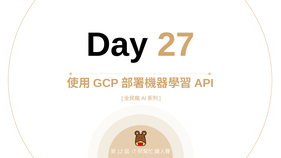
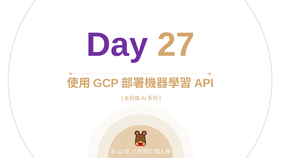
Day colour: black -> purple (117, 45)
